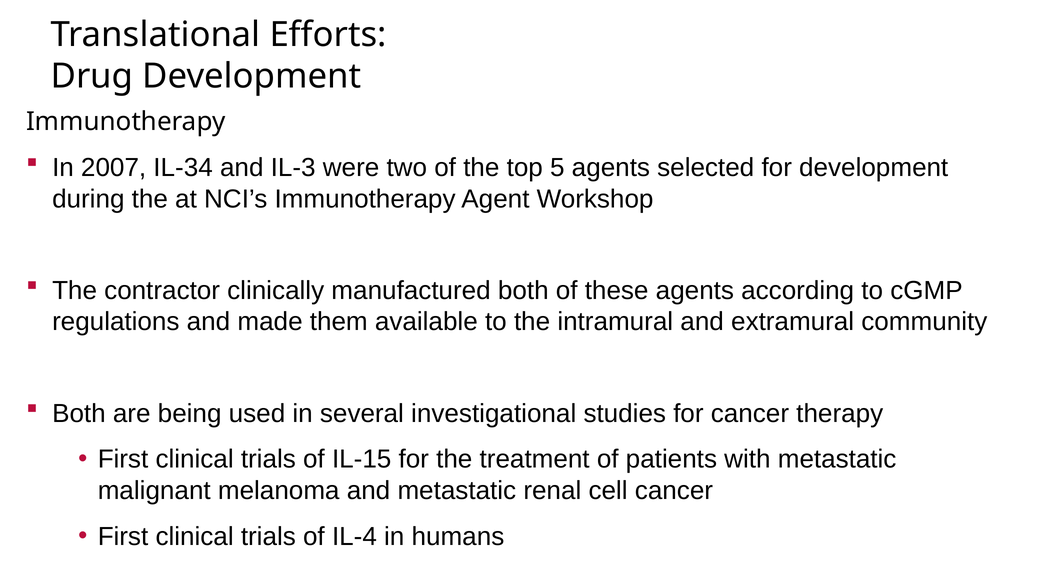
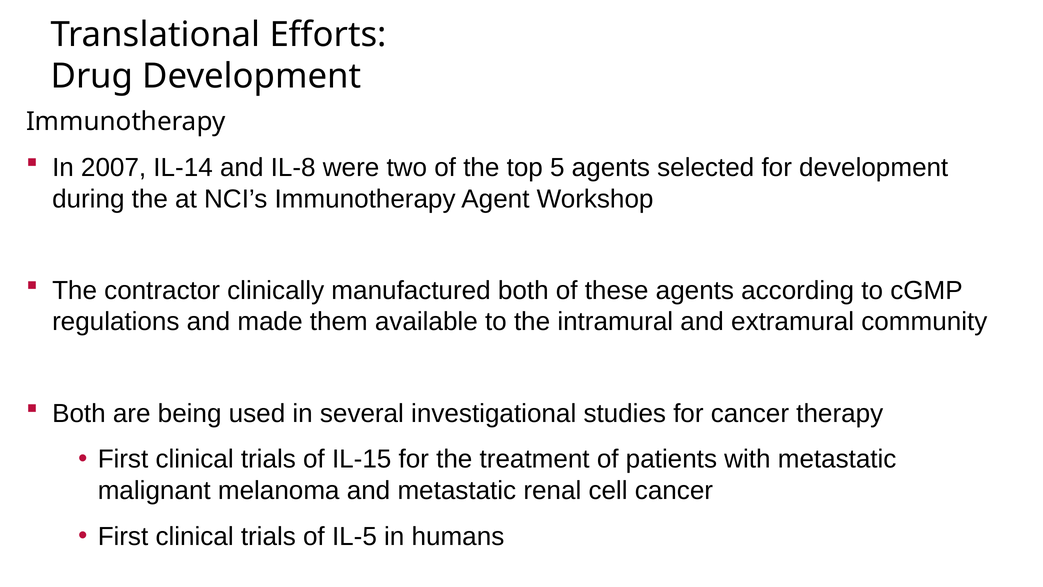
IL-34: IL-34 -> IL-14 (183, 168)
IL-3: IL-3 -> IL-8 (293, 168)
IL-4: IL-4 -> IL-5 (354, 536)
